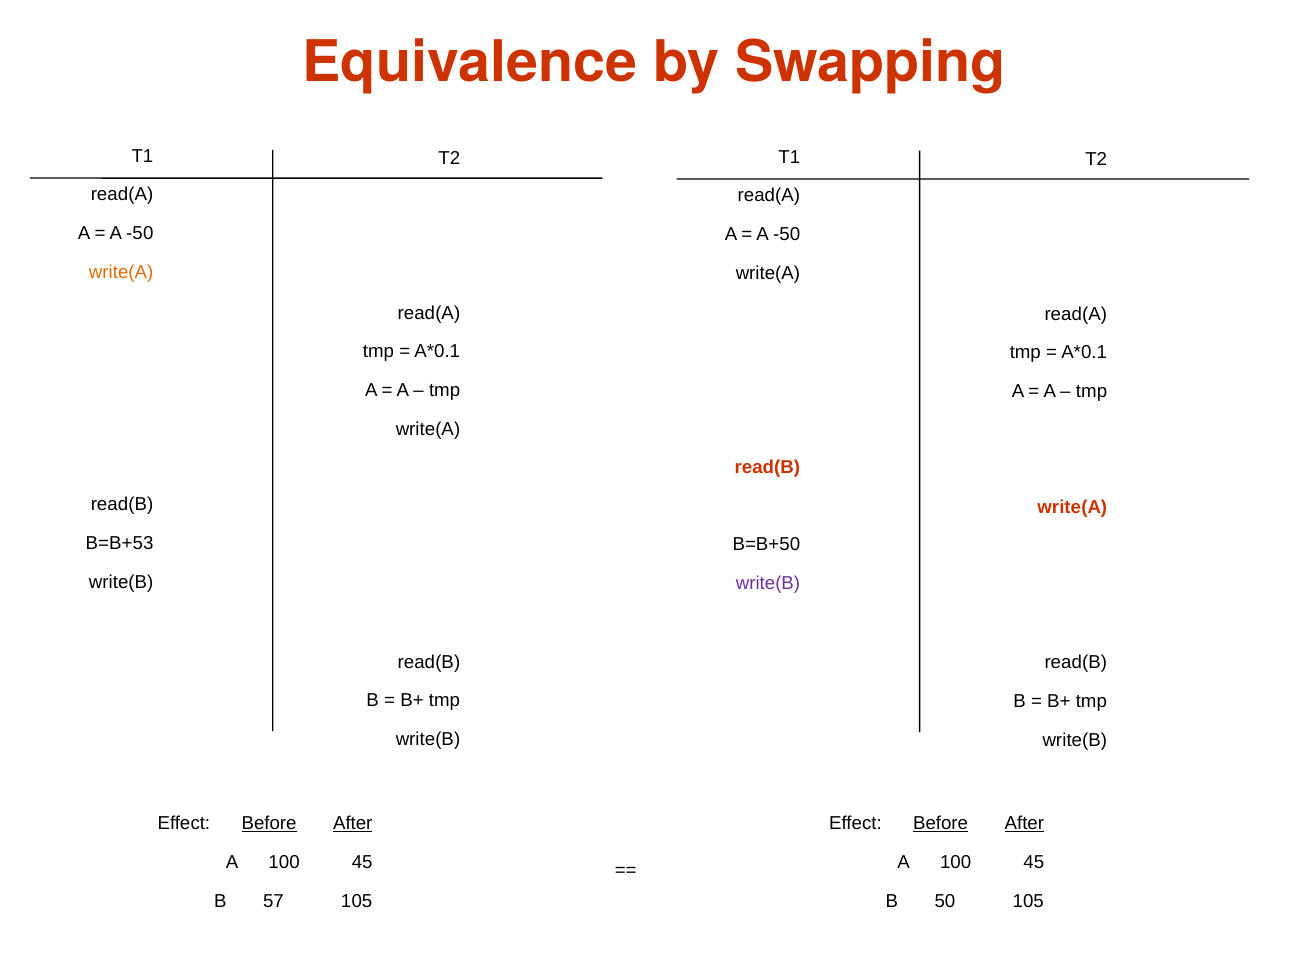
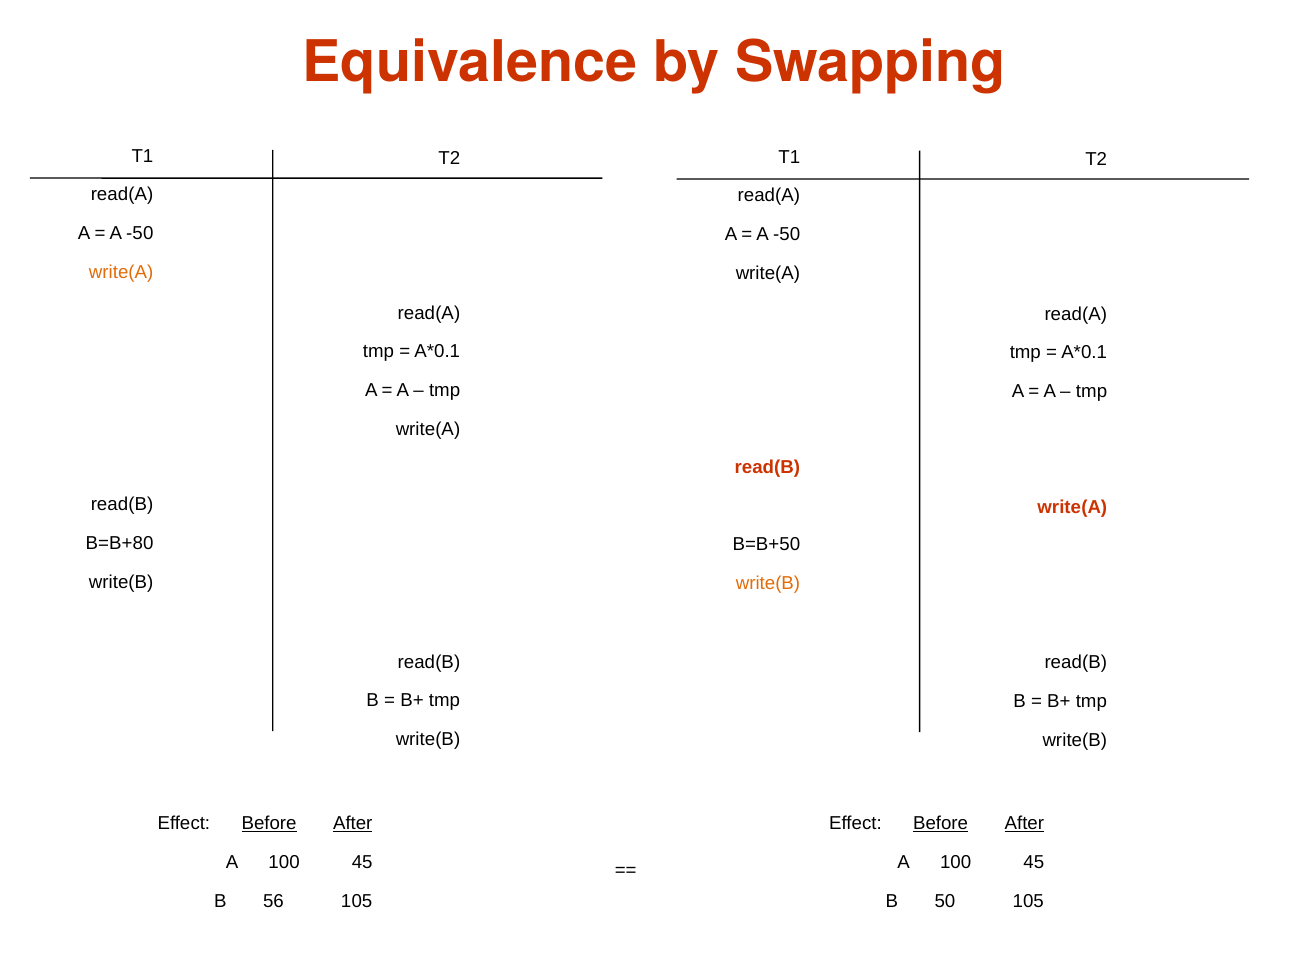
B=B+53: B=B+53 -> B=B+80 (120, 544)
write(B colour: purple -> orange (768, 583)
57: 57 -> 56 (273, 901)
